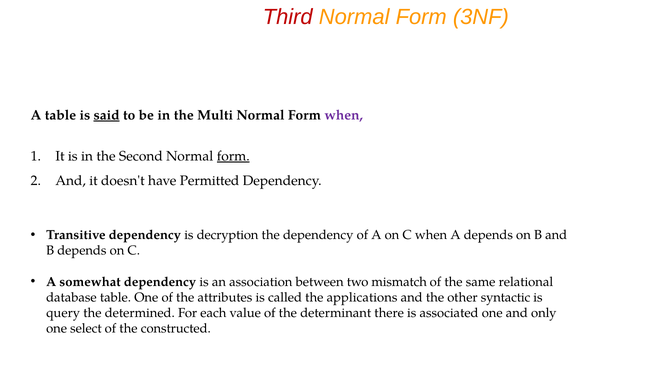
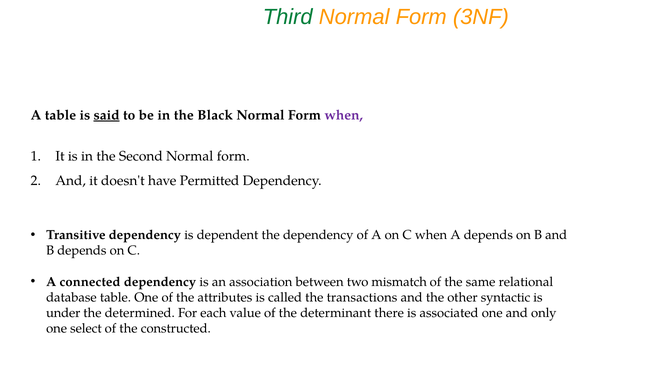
Third colour: red -> green (288, 17)
Multi: Multi -> Black (215, 115)
form underline: present -> none (233, 156)
decryption: decryption -> dependent (228, 235)
somewhat: somewhat -> connected (90, 282)
applications: applications -> transactions (362, 298)
query: query -> under (63, 313)
